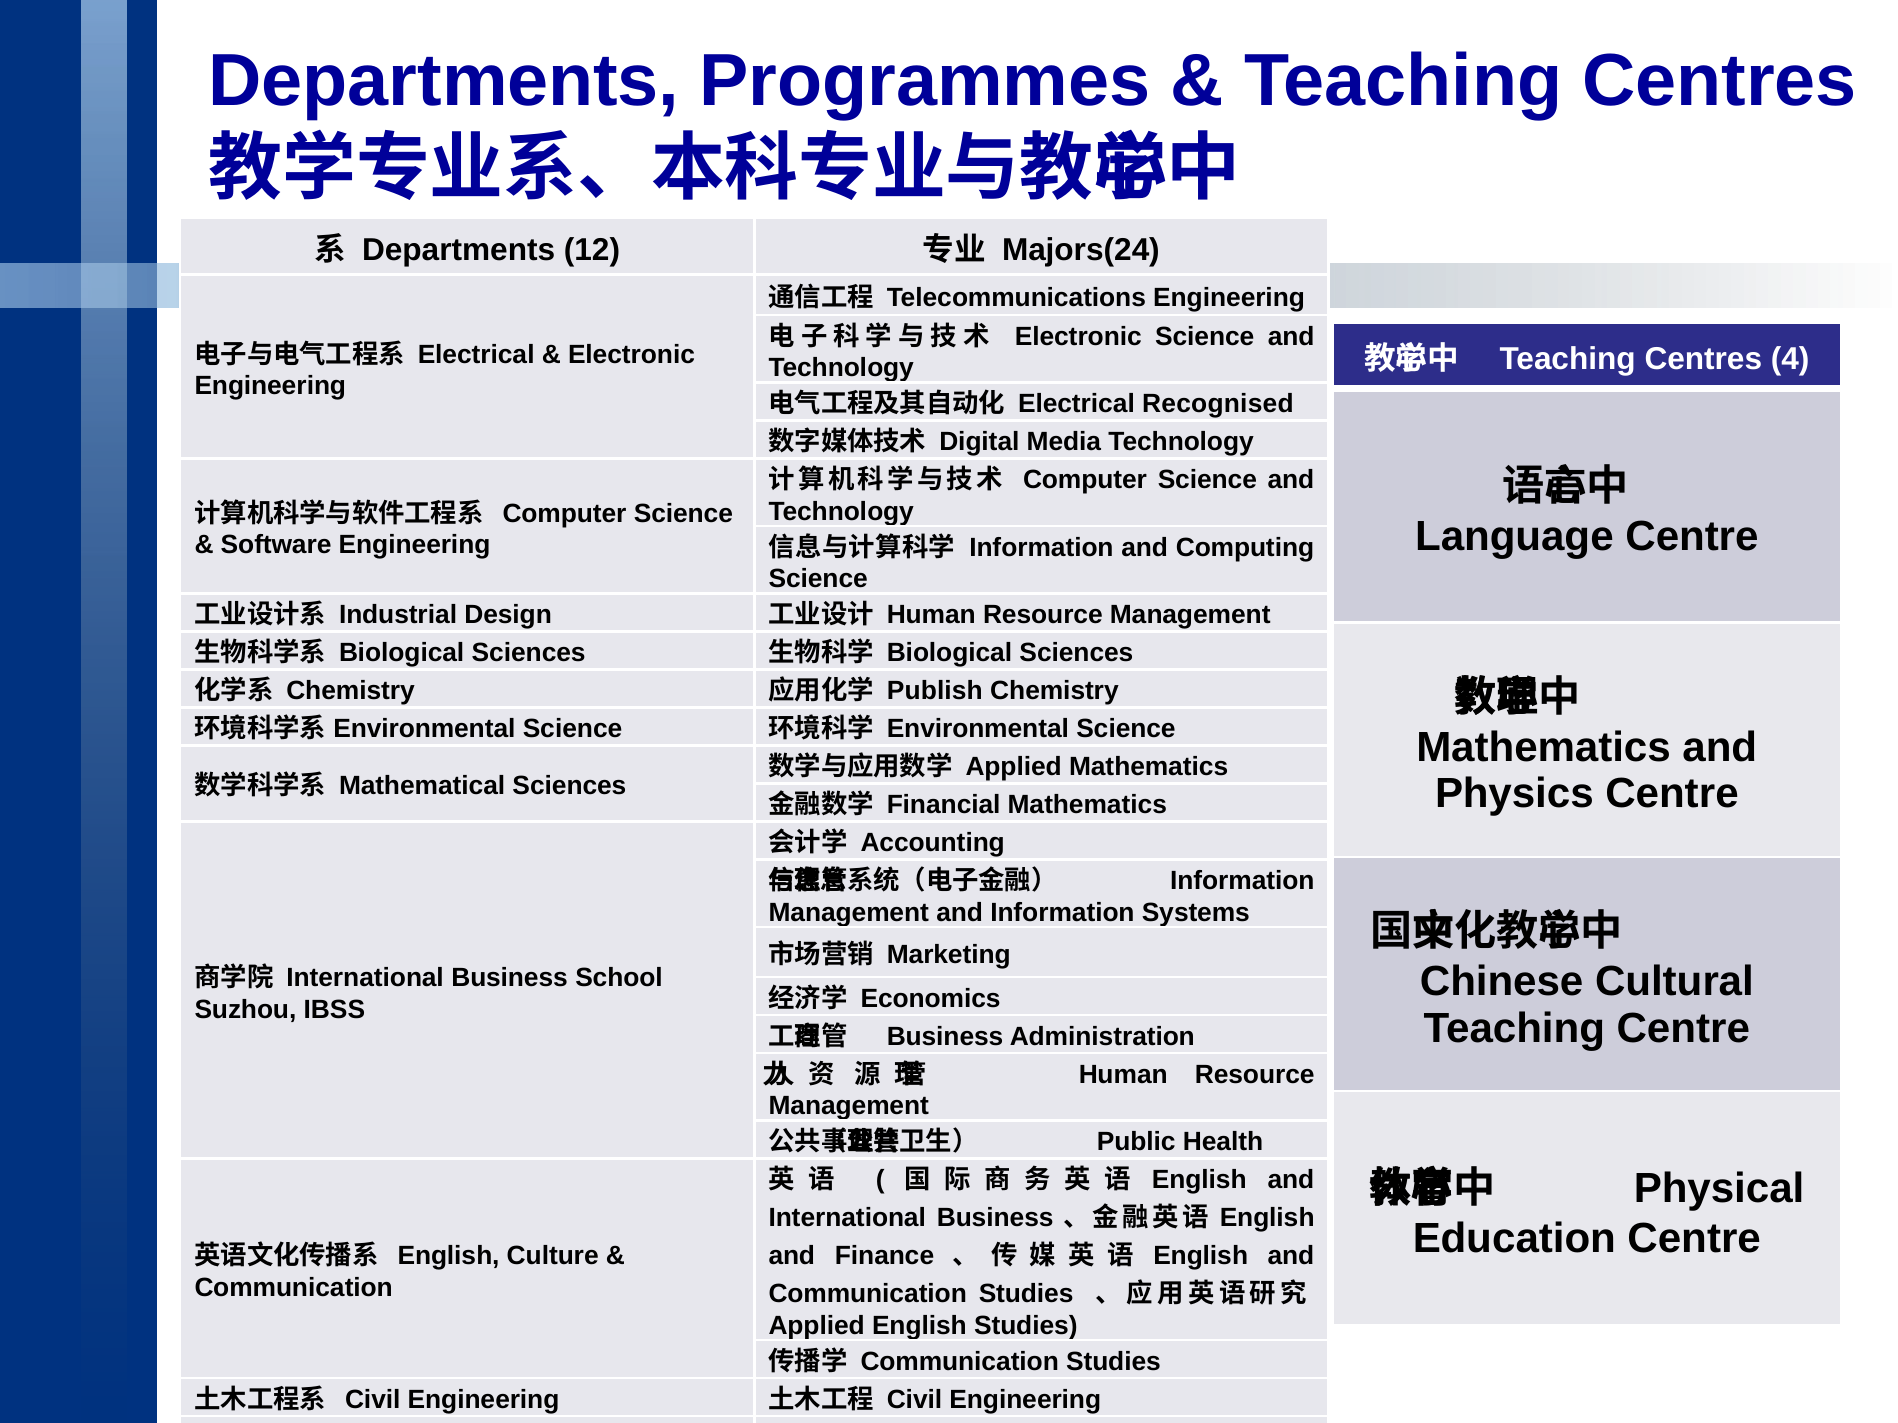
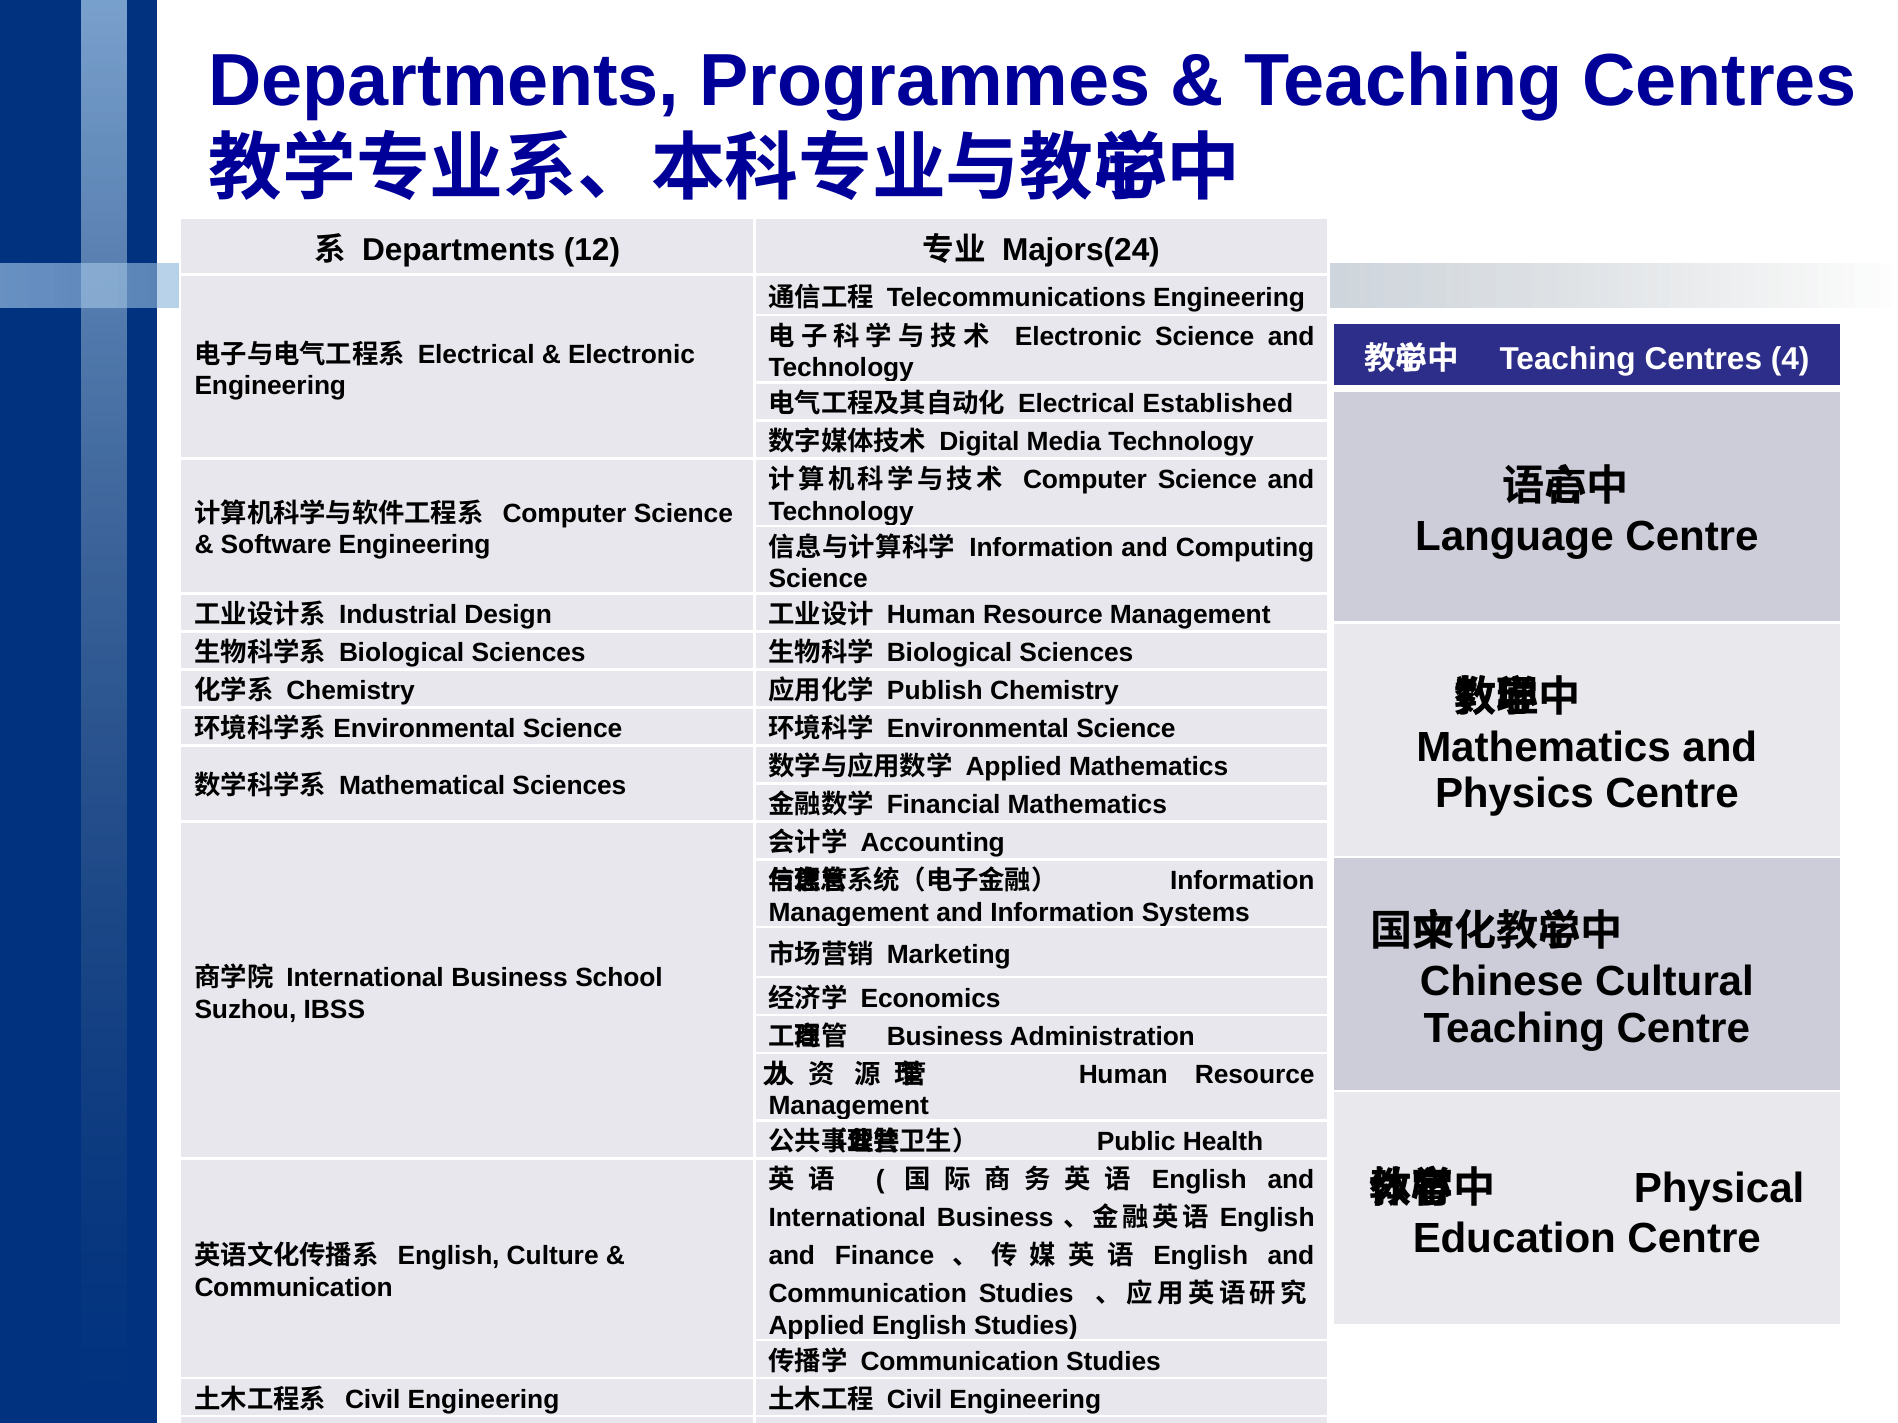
Recognised: Recognised -> Established (1218, 404)
